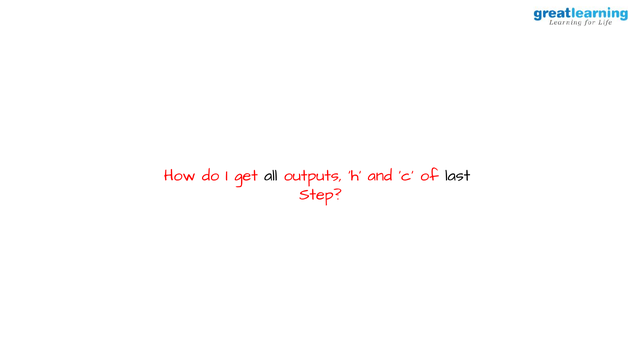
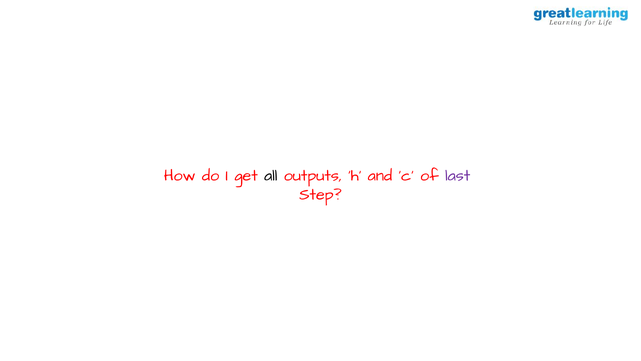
last colour: black -> purple (458, 175)
